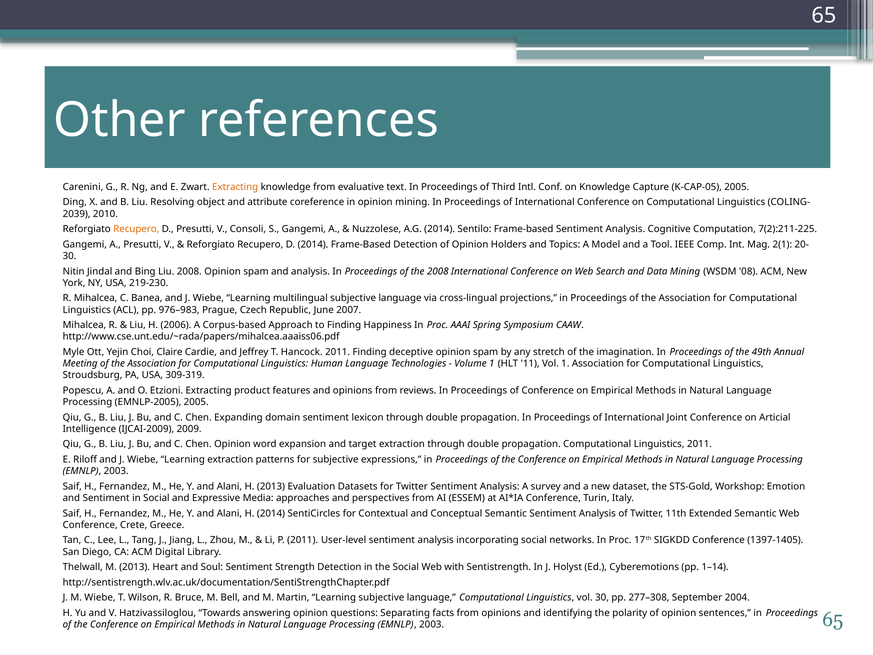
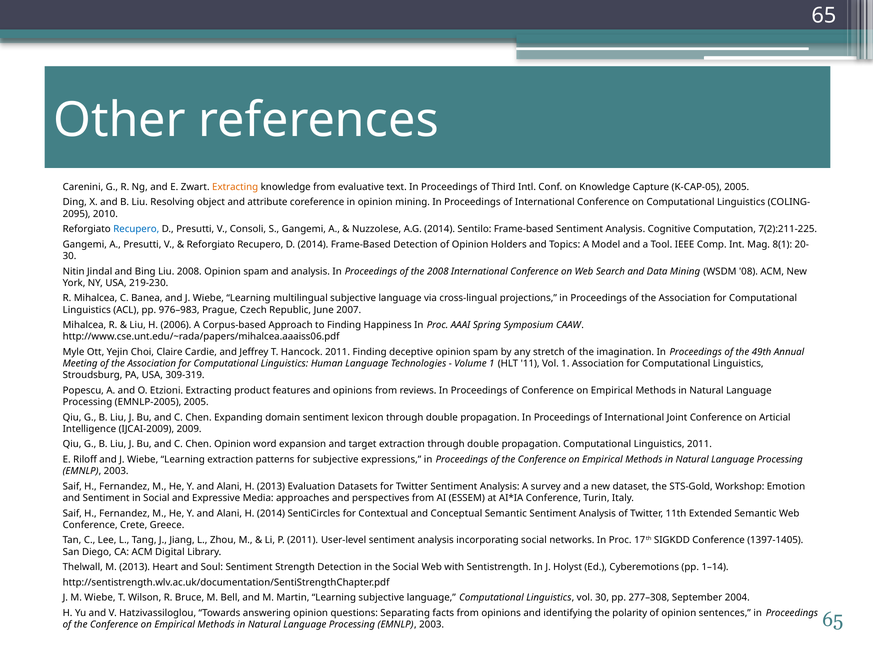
2039: 2039 -> 2095 (77, 214)
Recupero colour: orange -> blue (136, 229)
2(1: 2(1 -> 8(1 (782, 244)
